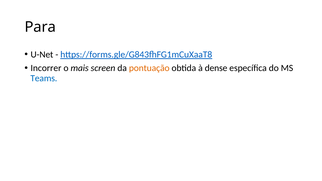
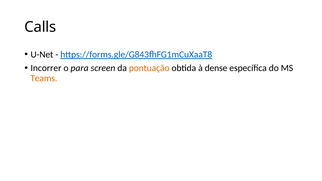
Para: Para -> Calls (40, 27)
mais: mais -> para (80, 68)
Teams colour: blue -> orange (44, 78)
